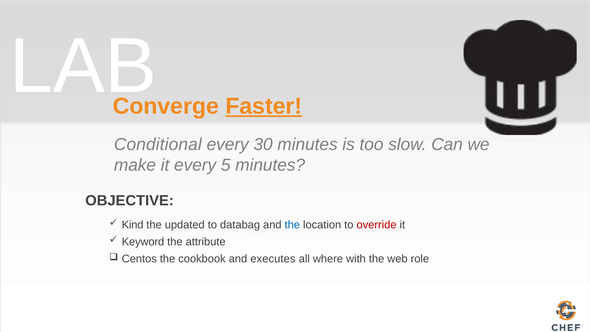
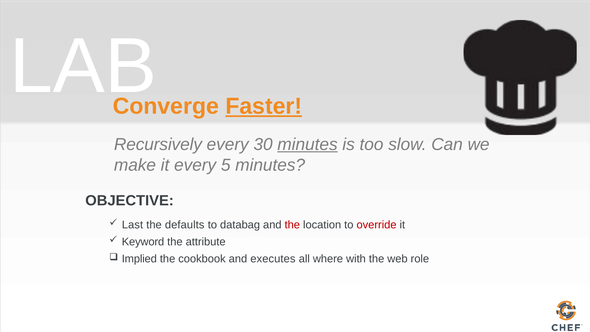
Conditional: Conditional -> Recursively (158, 144)
minutes underline: none -> present (308, 144)
Kind: Kind -> Last (132, 225)
updated: updated -> defaults (185, 225)
the colour: blue -> red (292, 225)
Centos: Centos -> Implied (139, 259)
